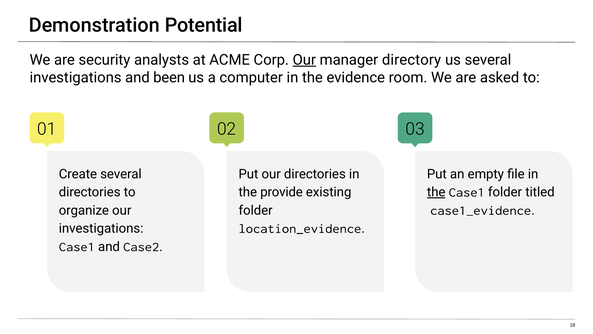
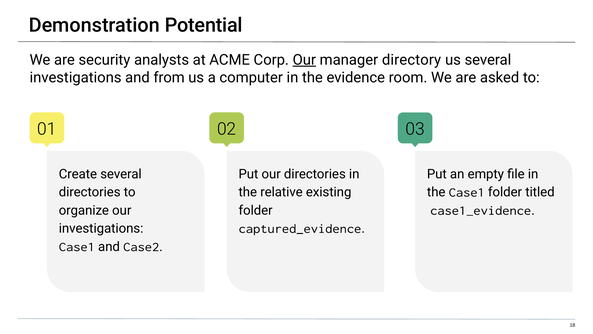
been: been -> from (169, 77)
provide: provide -> relative (281, 192)
the underline: present -> none (436, 192)
location_evidence: location_evidence -> captured_evidence (300, 228)
